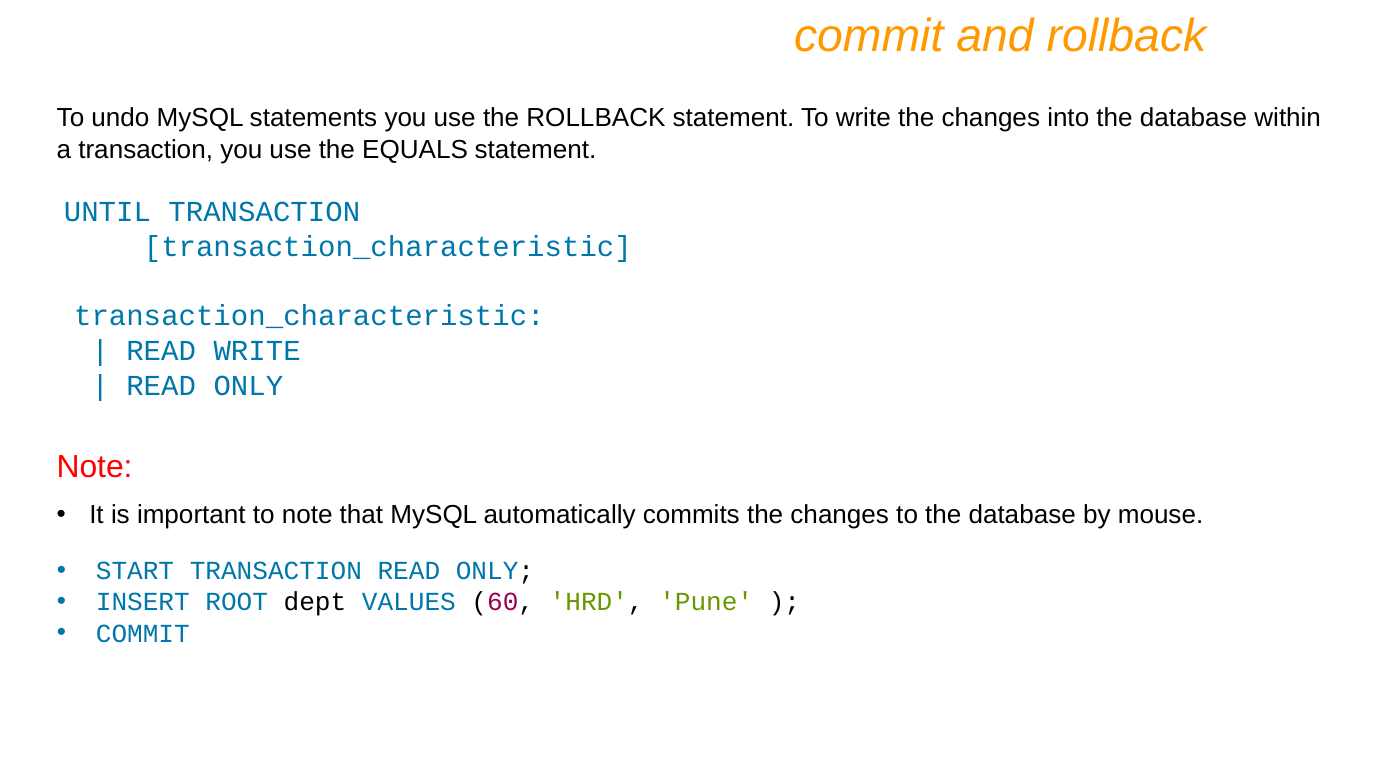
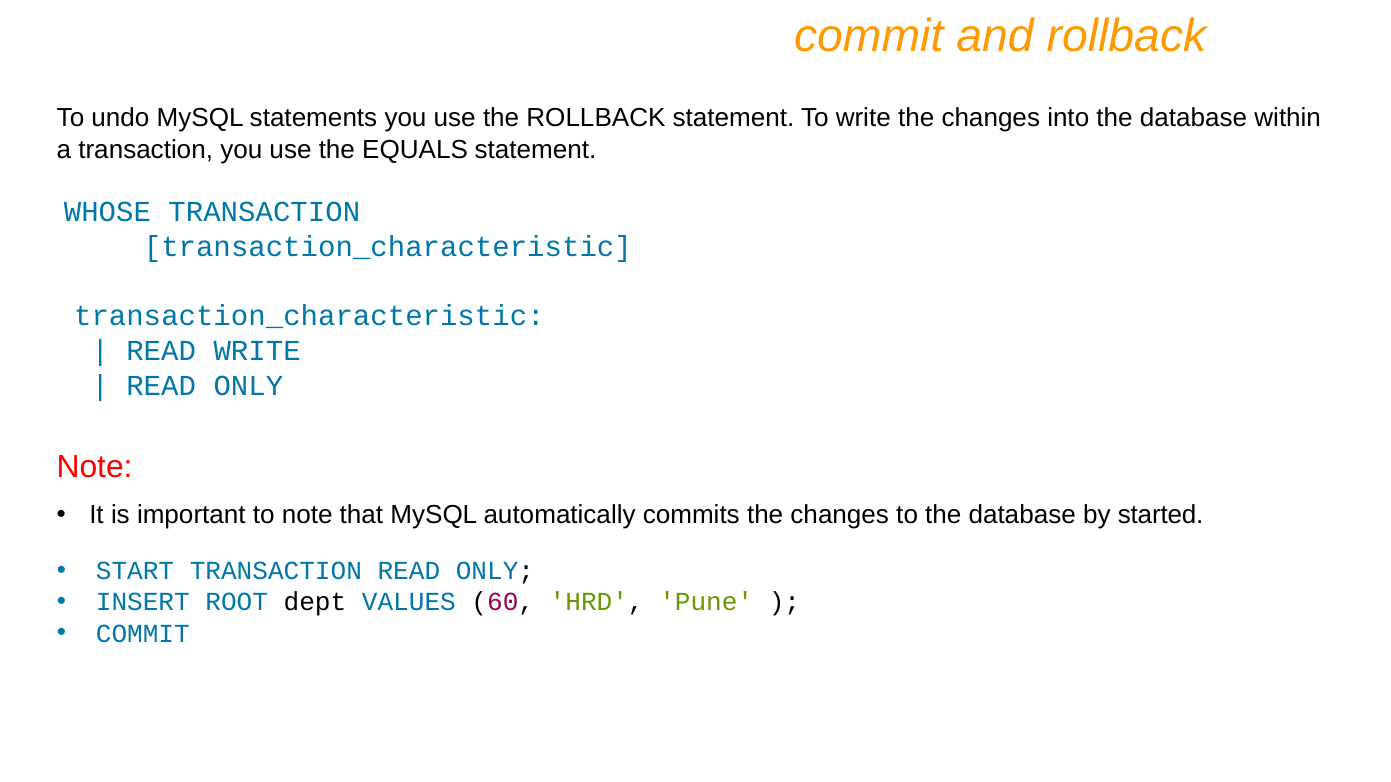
UNTIL: UNTIL -> WHOSE (107, 212)
mouse: mouse -> started (1161, 515)
